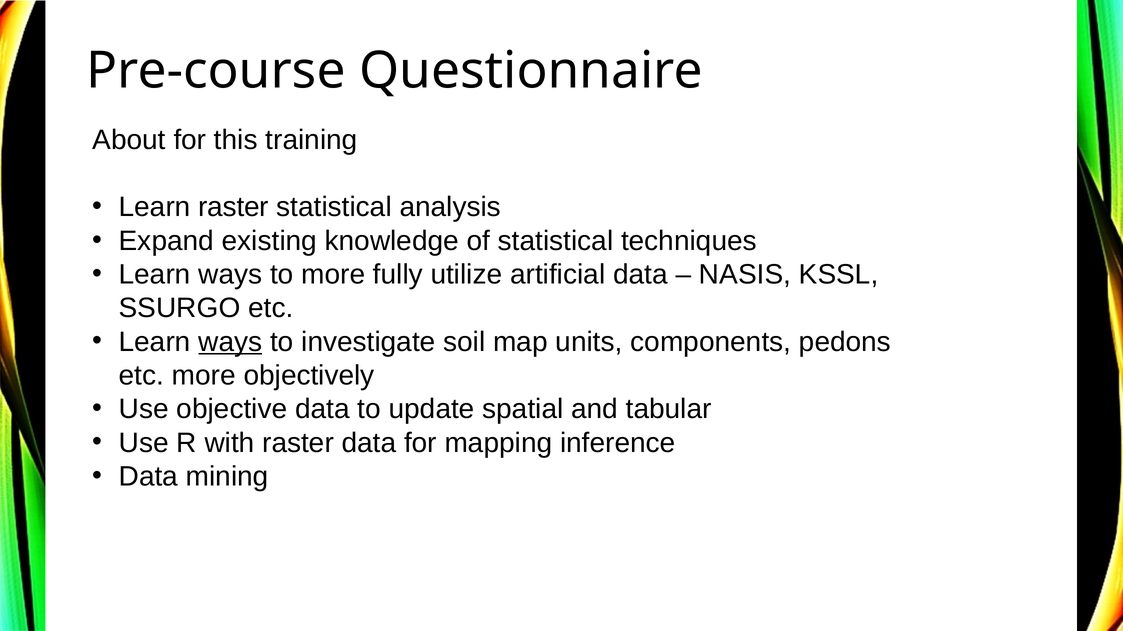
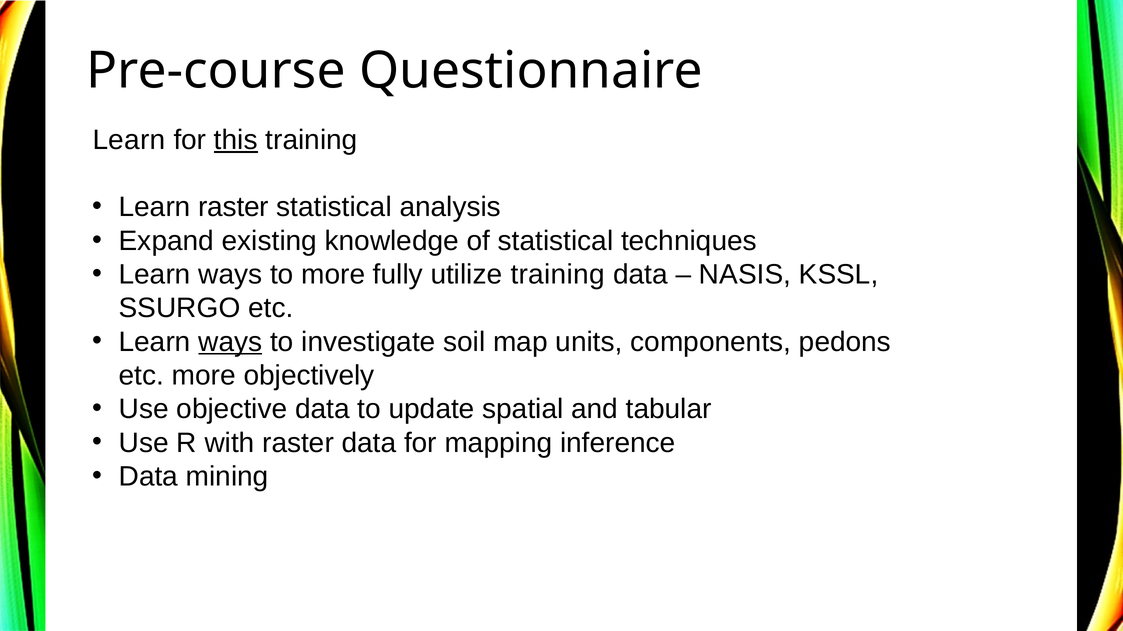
About: About -> Learn (129, 140)
this underline: none -> present (236, 140)
utilize artificial: artificial -> training (558, 275)
